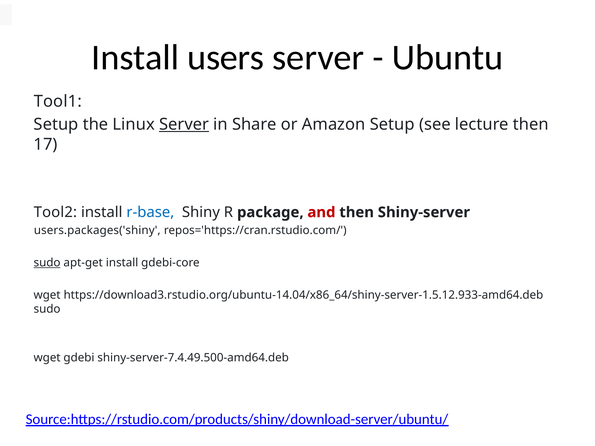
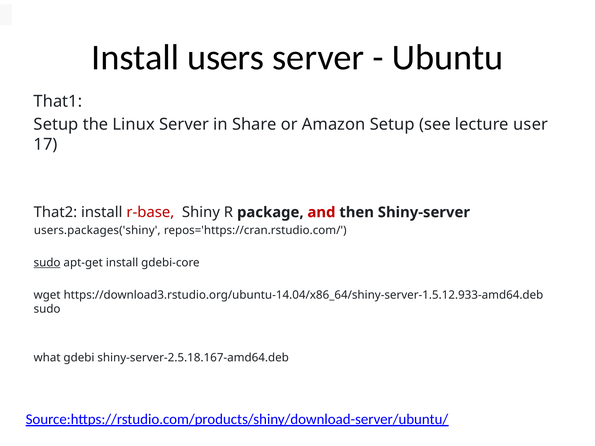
Tool1: Tool1 -> That1 (58, 101)
Server underline: present -> none (184, 125)
lecture then: then -> user (531, 125)
Tool2: Tool2 -> That2 (55, 212)
r-base colour: blue -> red (150, 212)
wget: wget -> what (47, 358)
shiny-server-7.4.49.500-amd64.deb: shiny-server-7.4.49.500-amd64.deb -> shiny-server-2.5.18.167-amd64.deb (193, 358)
